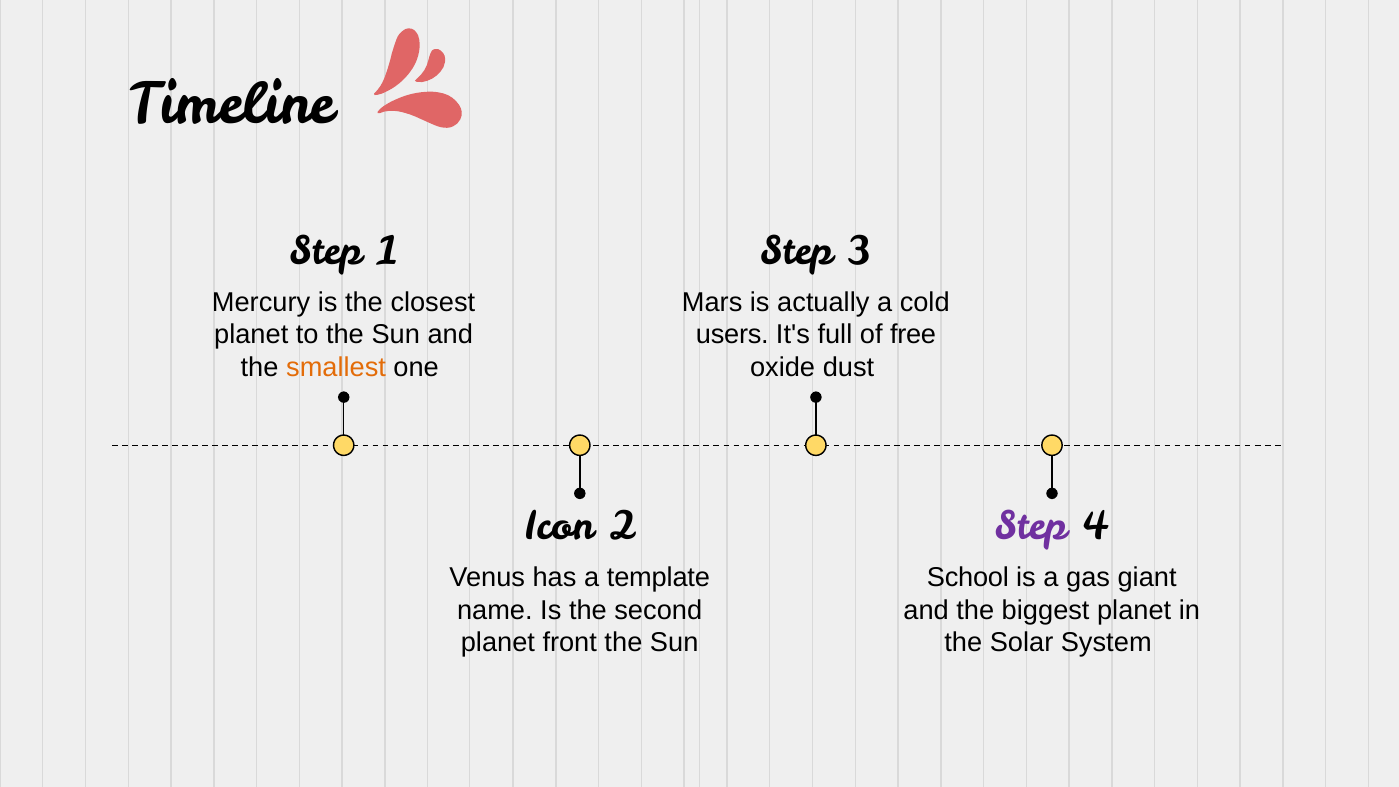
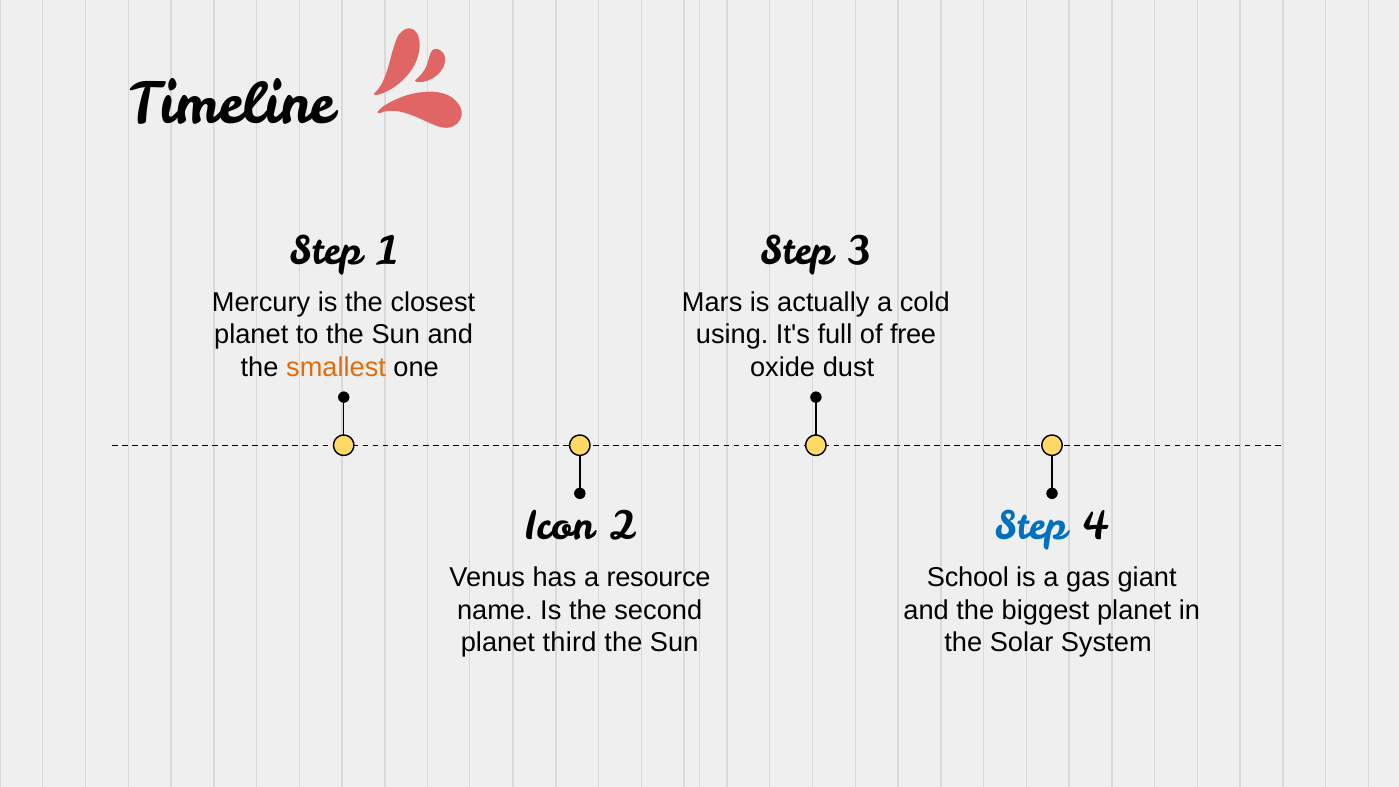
users: users -> using (732, 335)
Step colour: purple -> blue (1031, 527)
template: template -> resource (658, 578)
front: front -> third (570, 643)
